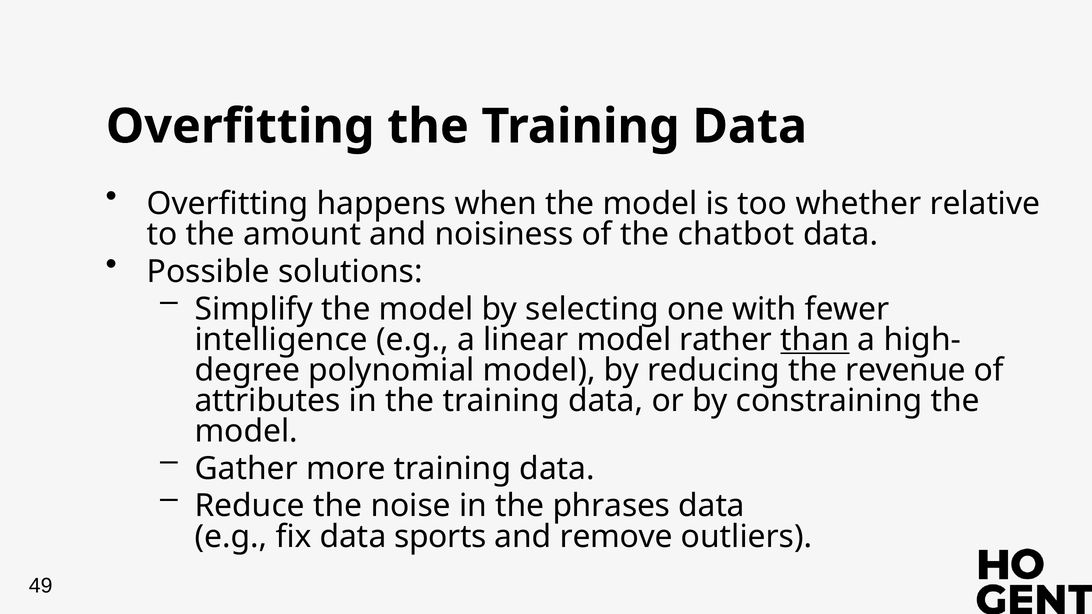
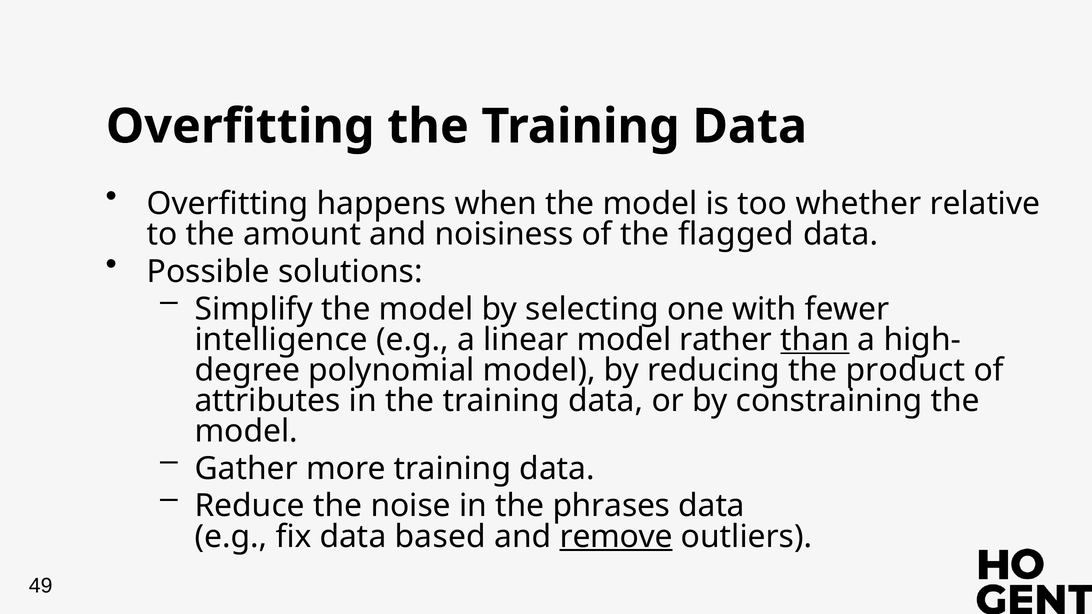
chatbot: chatbot -> flagged (736, 234)
revenue: revenue -> product (905, 370)
sports: sports -> based (440, 537)
remove underline: none -> present (616, 537)
